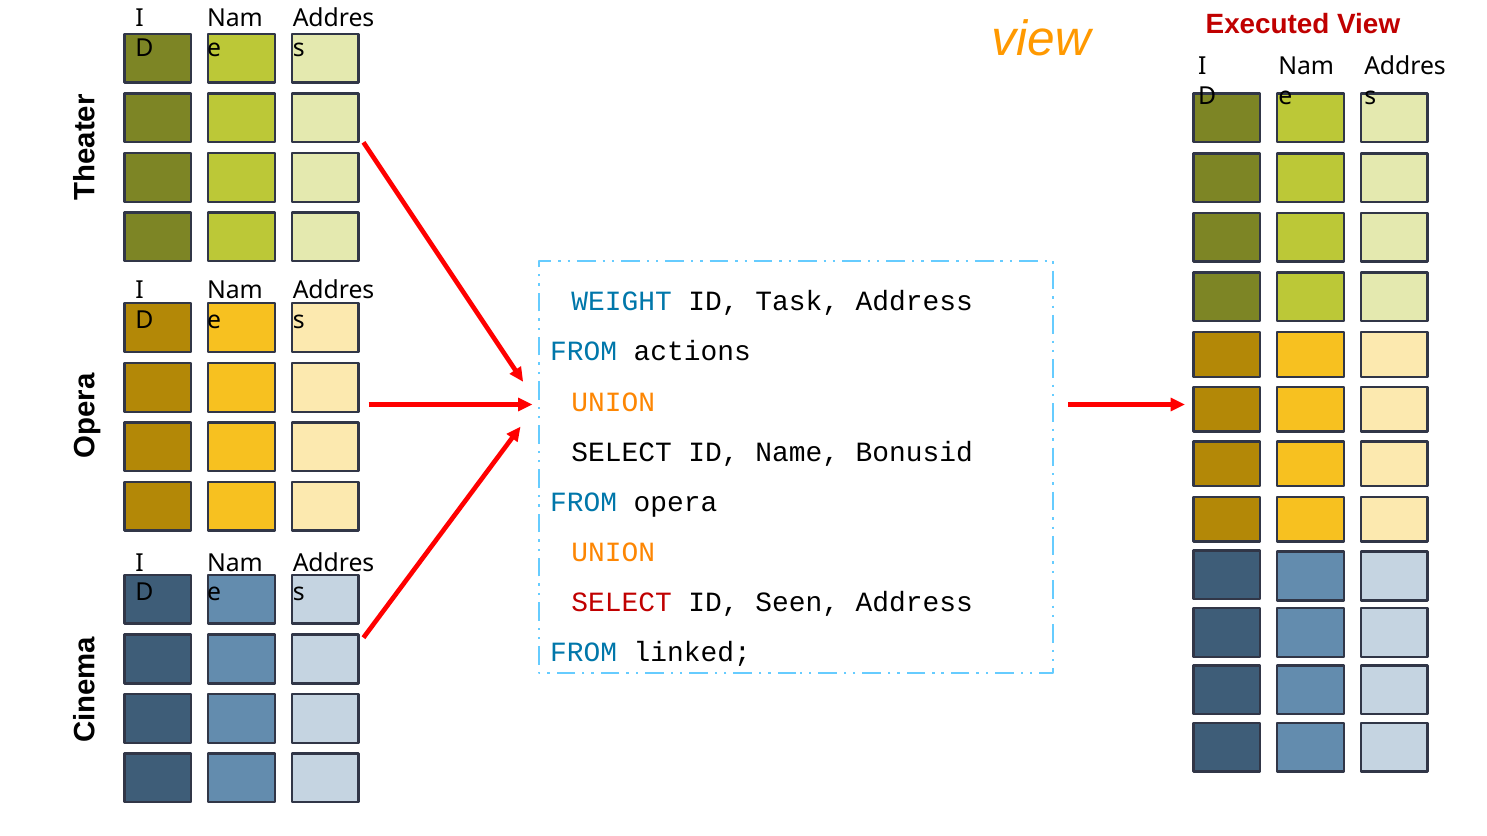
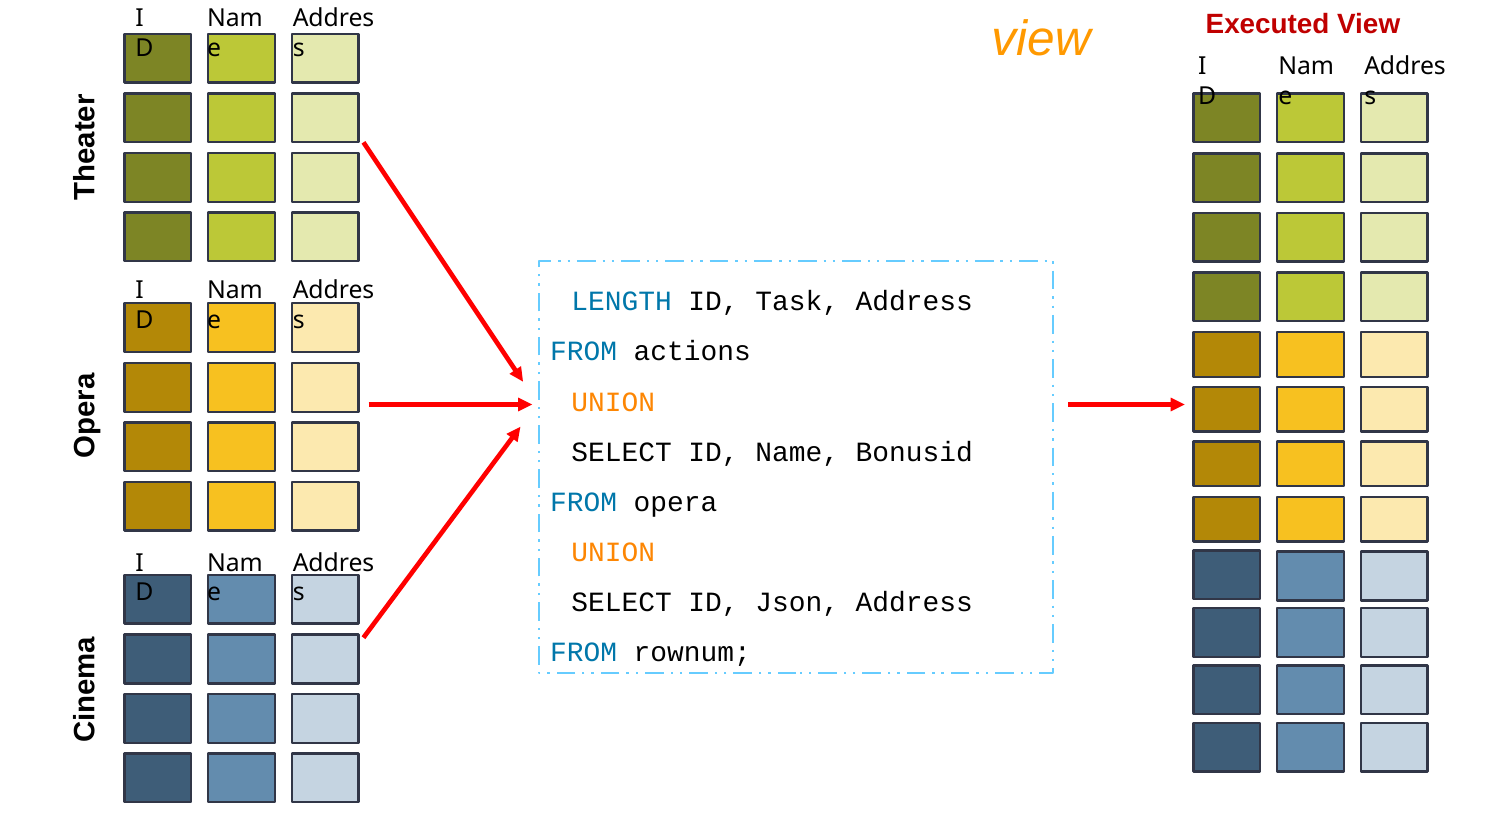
WEIGHT: WEIGHT -> LENGTH (622, 302)
SELECT colour: red -> black (622, 603)
Seen: Seen -> Json (797, 603)
linked: linked -> rownum (692, 653)
